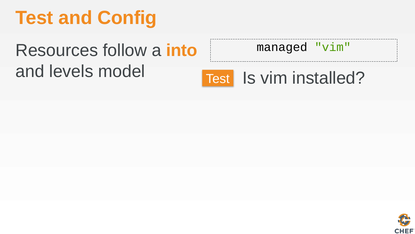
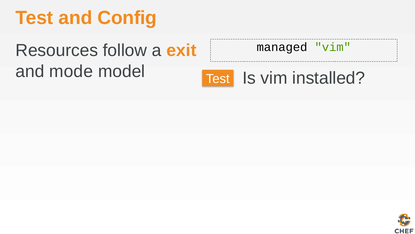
into: into -> exit (182, 50)
levels: levels -> mode (71, 71)
